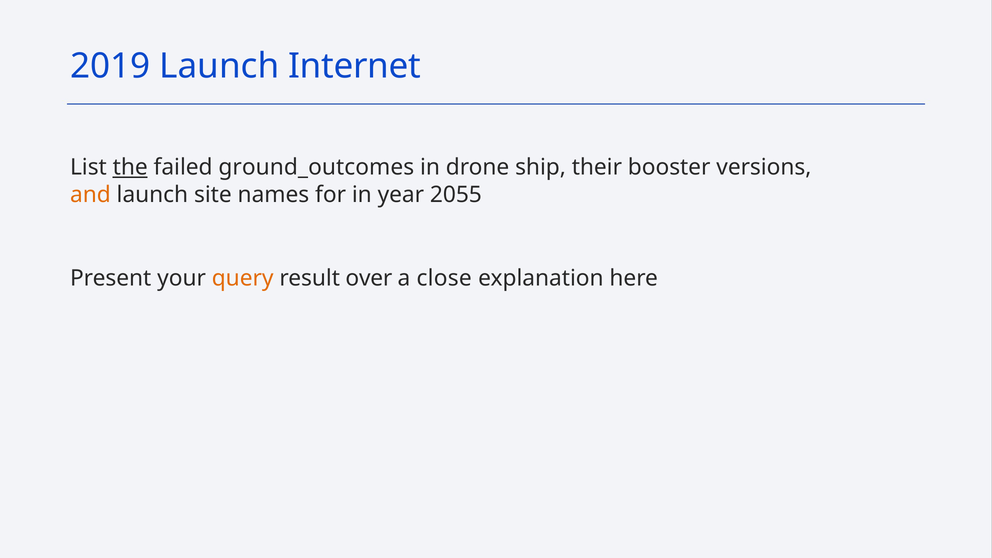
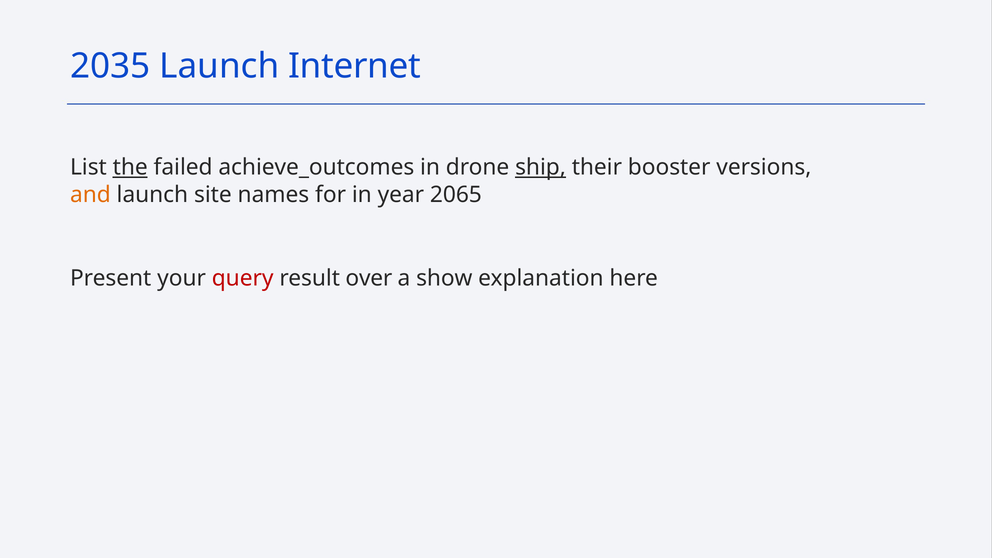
2019: 2019 -> 2035 (110, 66)
ground_outcomes: ground_outcomes -> achieve_outcomes (316, 167)
ship underline: none -> present (541, 167)
2055: 2055 -> 2065 (456, 195)
query colour: orange -> red (243, 278)
close: close -> show (444, 278)
